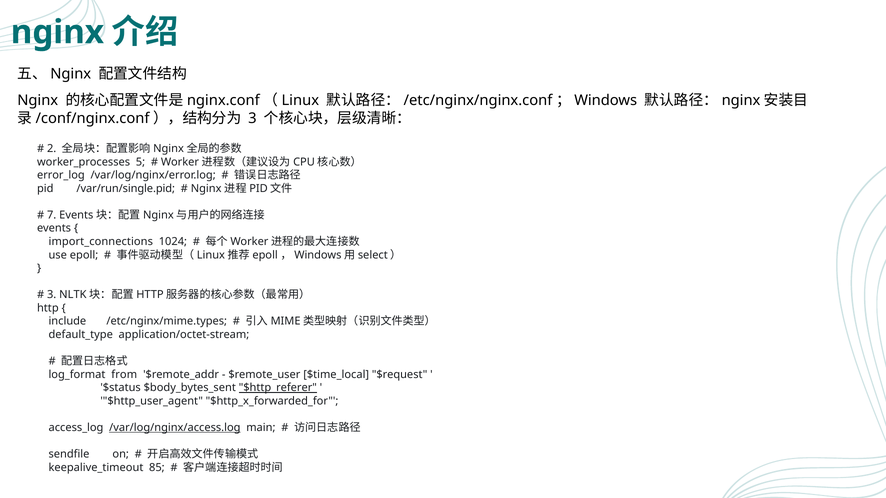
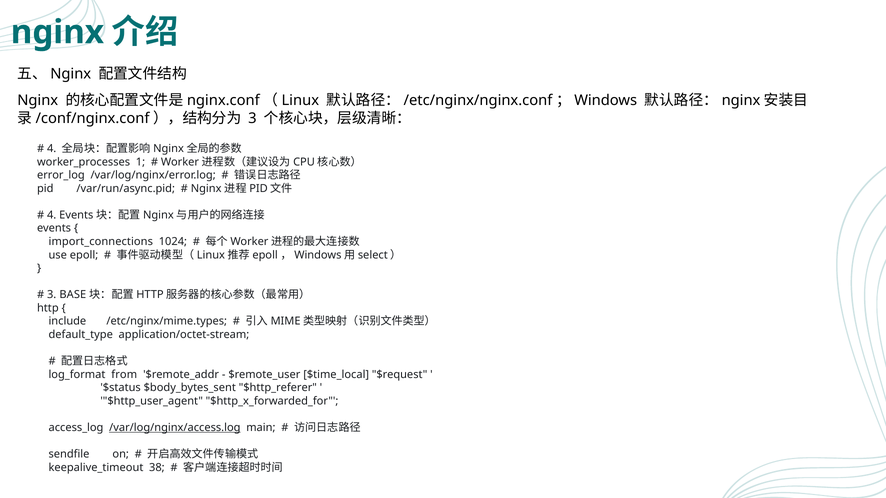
2: 2 -> 4 (52, 149)
5: 5 -> 1 (141, 162)
/var/run/single.pid: /var/run/single.pid -> /var/run/async.pid (126, 189)
7: 7 -> 4 (52, 215)
NLTK: NLTK -> BASE (73, 295)
$http_referer underline: present -> none (278, 388)
85: 85 -> 38 (157, 468)
